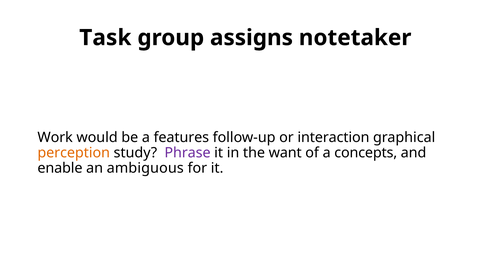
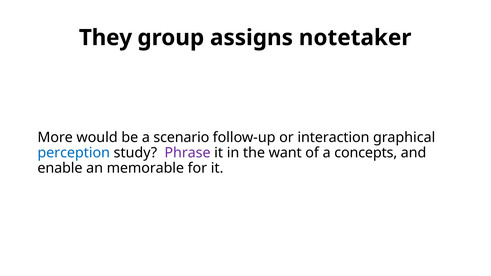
Task: Task -> They (106, 38)
Work: Work -> More (55, 137)
features: features -> scenario (181, 137)
perception colour: orange -> blue (74, 153)
ambiguous: ambiguous -> memorable (145, 168)
